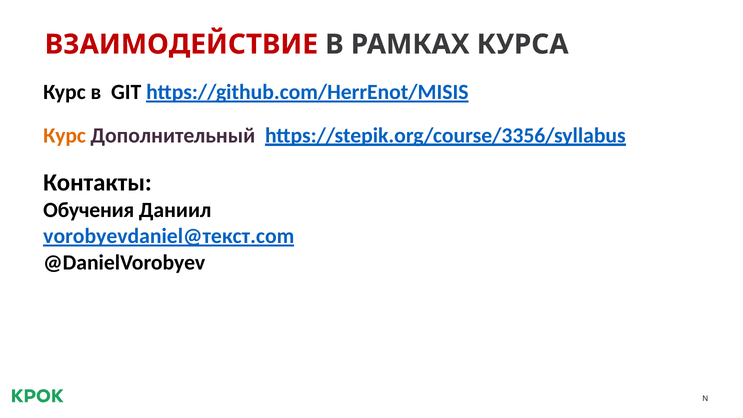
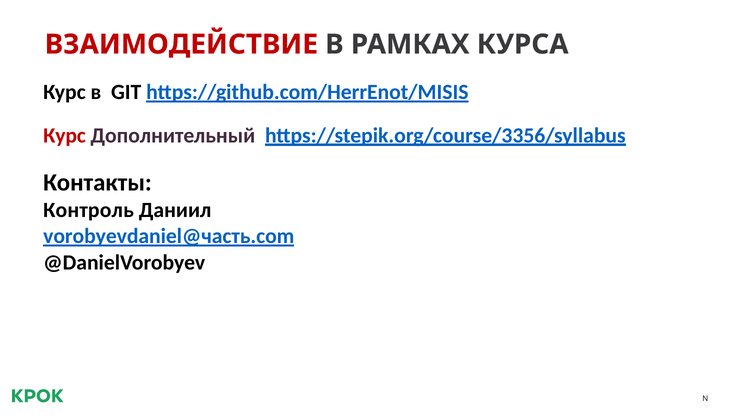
Курс colour: orange -> red (65, 135)
Обучения: Обучения -> Контроль (89, 210)
vorobyevdaniel@текст.com: vorobyevdaniel@текст.com -> vorobyevdaniel@часть.com (169, 236)
